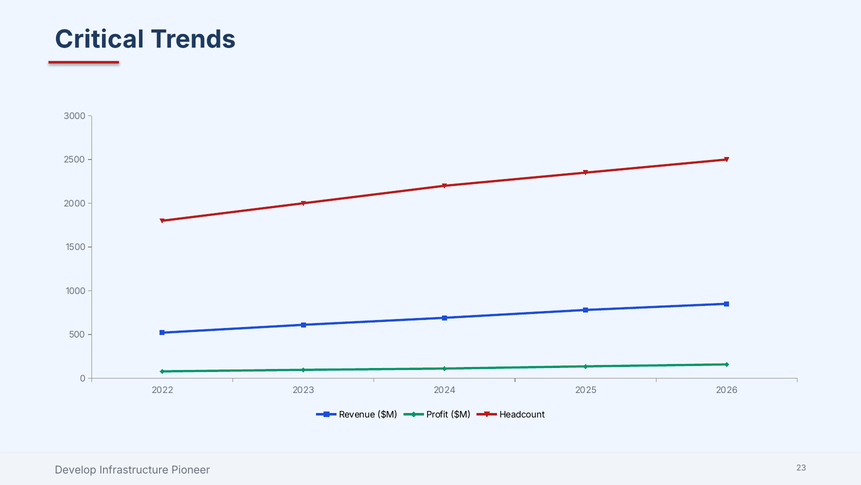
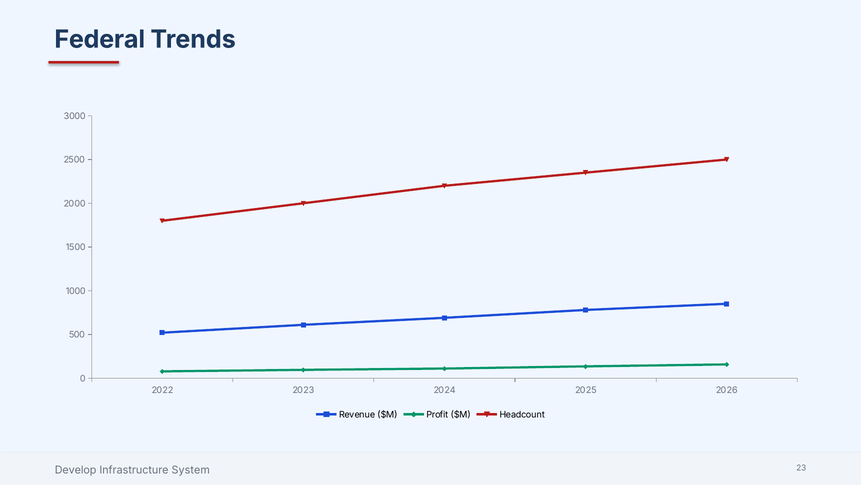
Critical: Critical -> Federal (100, 39)
Pioneer: Pioneer -> System (191, 469)
